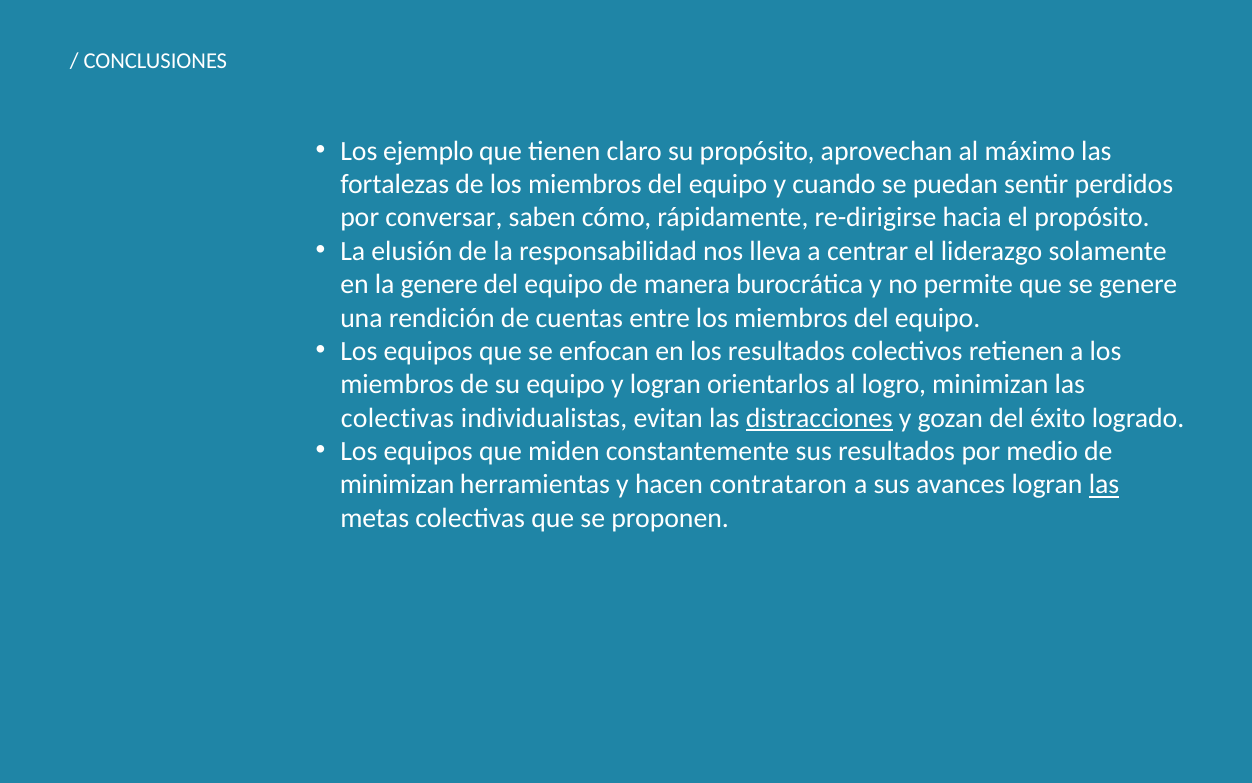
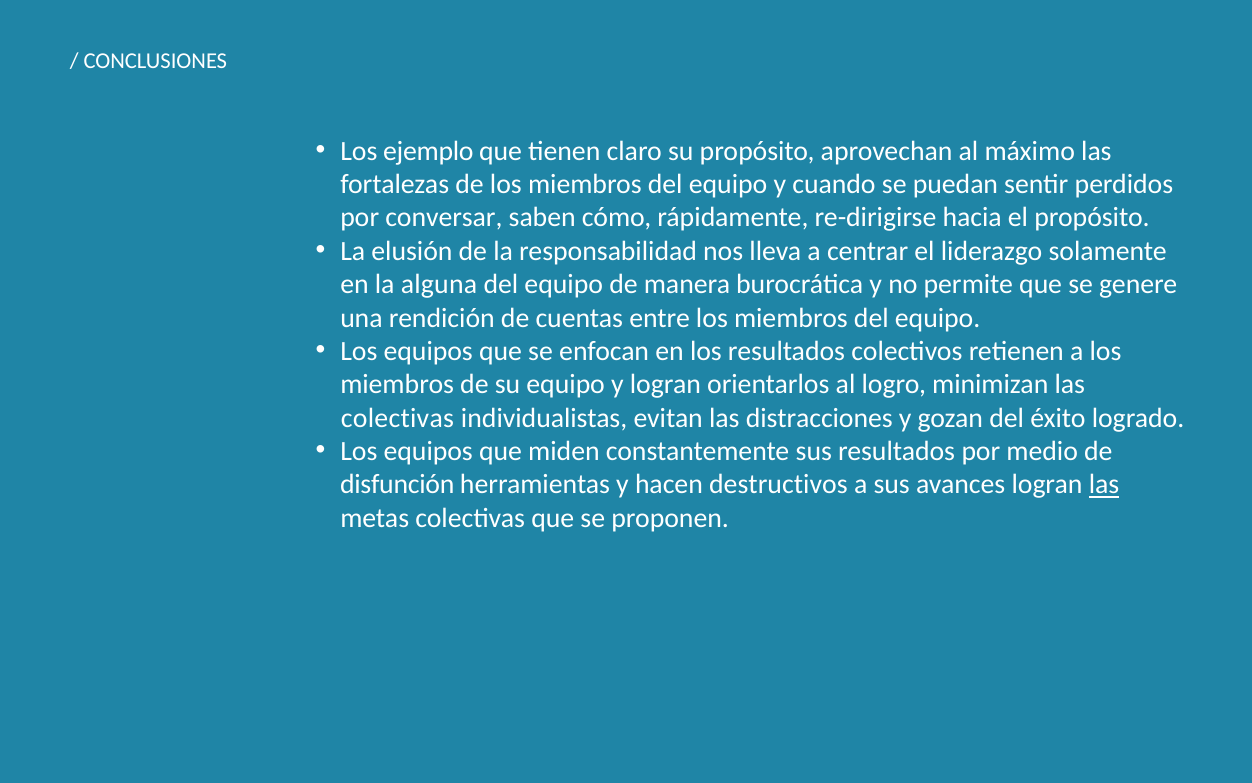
la genere: genere -> alguna (439, 284)
distracciones underline: present -> none (819, 418)
minimizan: minimizan -> disfunción (397, 484)
contrataron: contrataron -> destructivos (778, 484)
